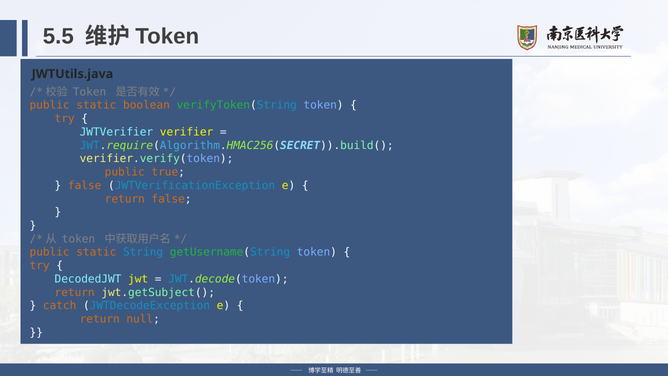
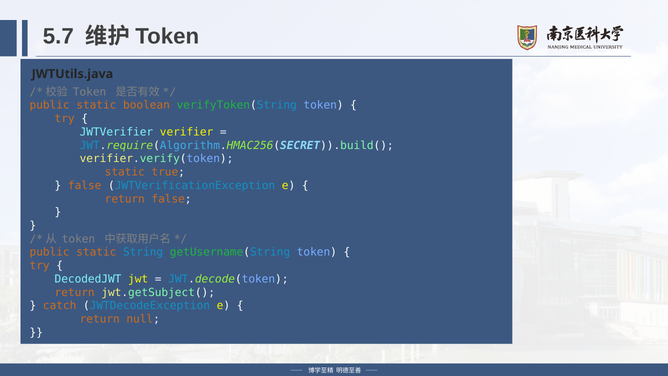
5.5: 5.5 -> 5.7 (58, 36)
public: public -> static (125, 172)
